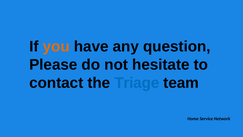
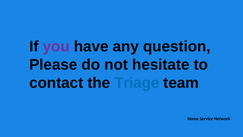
you colour: orange -> purple (56, 46)
